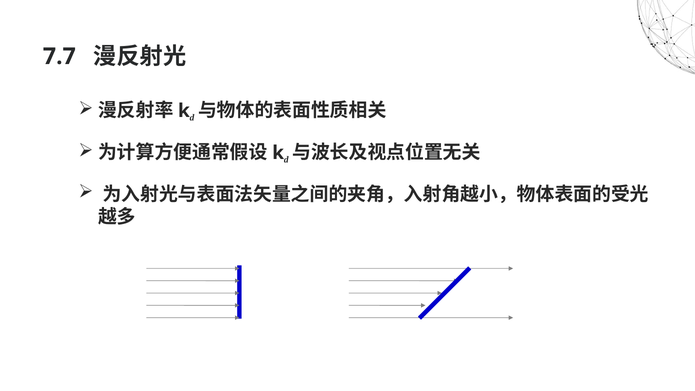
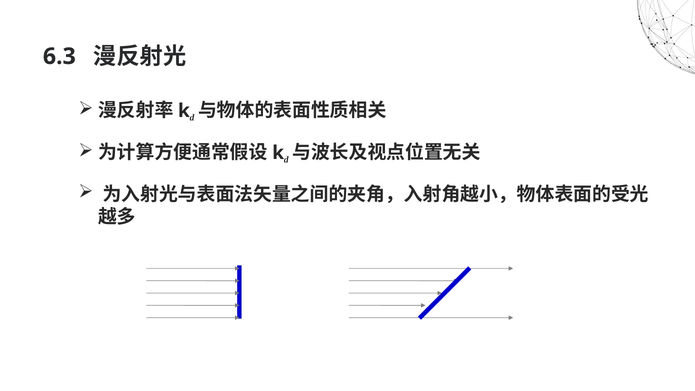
7.7: 7.7 -> 6.3 (59, 56)
